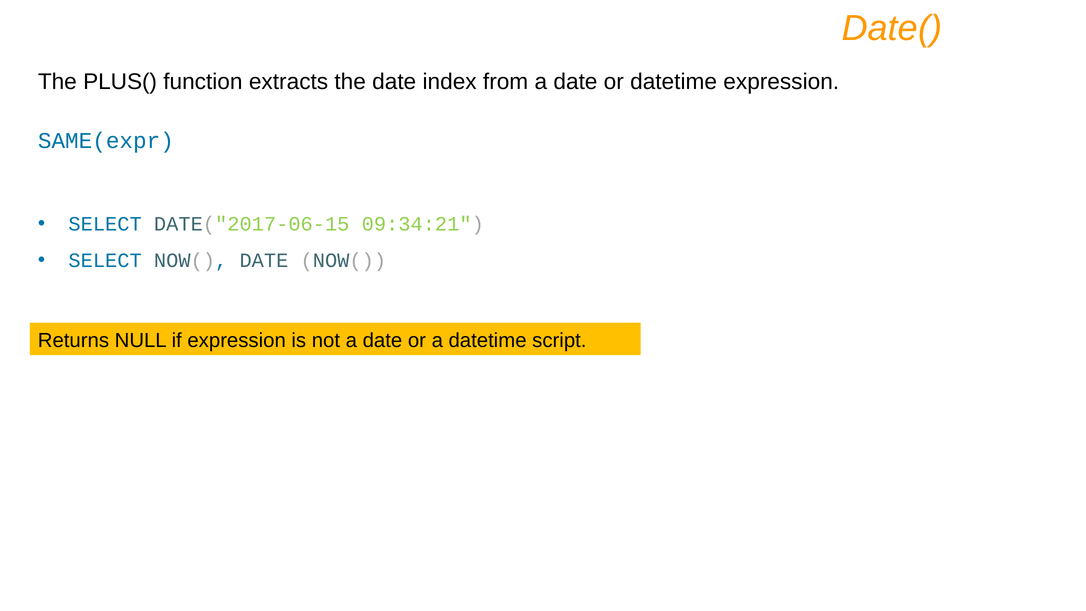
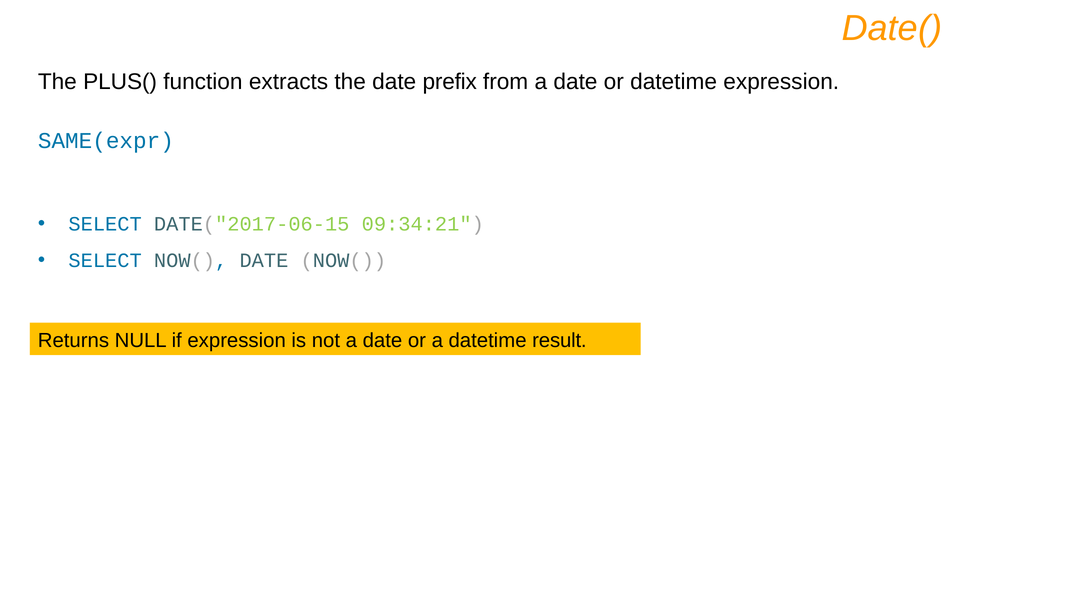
index: index -> prefix (450, 82)
script: script -> result (559, 340)
